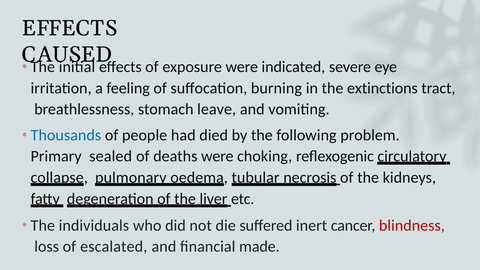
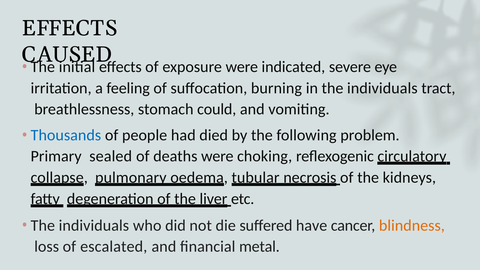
in the extinctions: extinctions -> individuals (382, 88)
leave: leave -> could (217, 109)
inert: inert -> have (312, 225)
blindness colour: red -> orange (412, 225)
made: made -> metal (259, 246)
